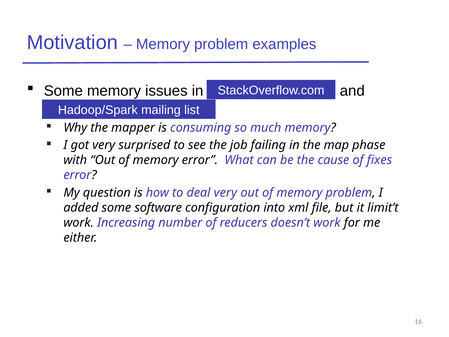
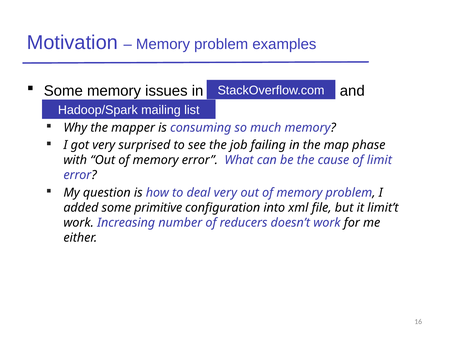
fixes: fixes -> limit (379, 160)
software: software -> primitive (158, 208)
